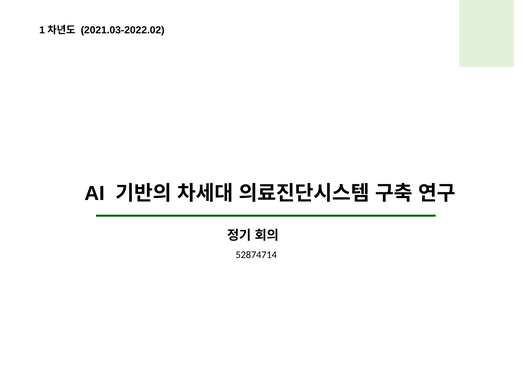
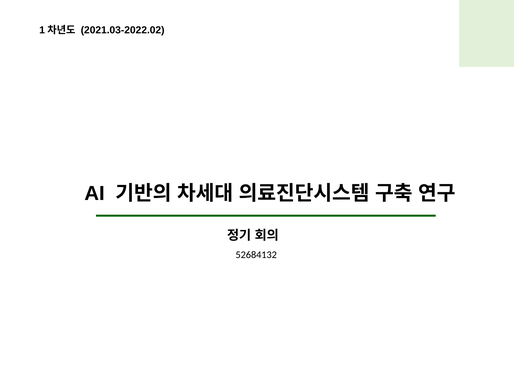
52874714: 52874714 -> 52684132 (256, 255)
